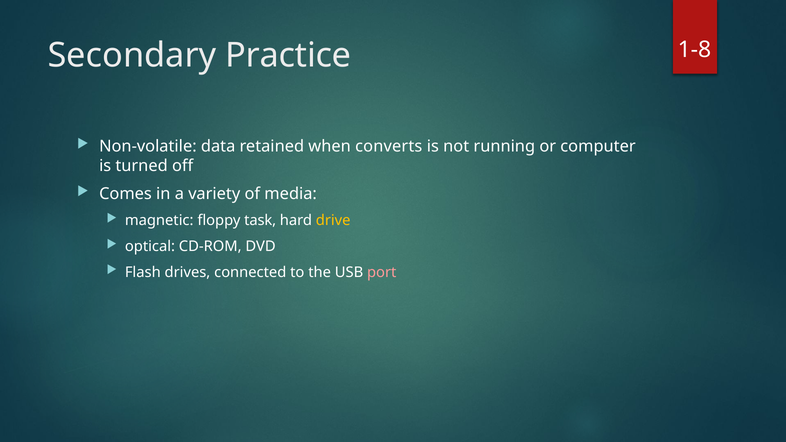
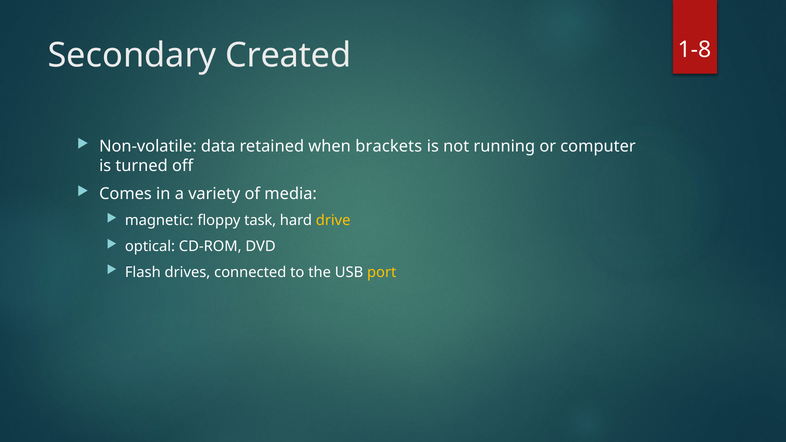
Practice: Practice -> Created (288, 55)
converts: converts -> brackets (389, 146)
port colour: pink -> yellow (382, 272)
